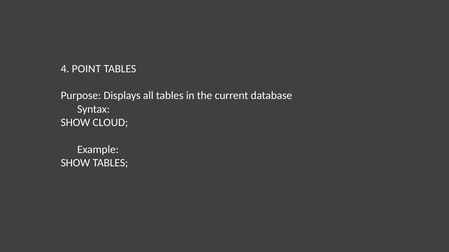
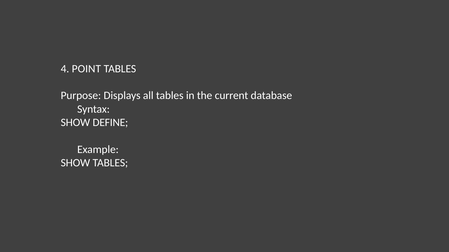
CLOUD: CLOUD -> DEFINE (110, 123)
